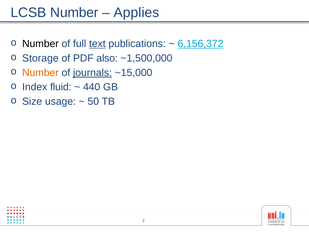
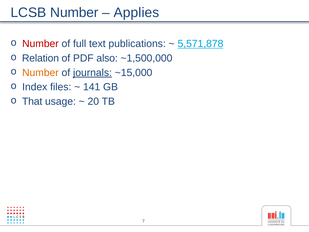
Number colour: black -> red (40, 44)
text underline: present -> none (97, 44)
6,156,372: 6,156,372 -> 5,571,878 (200, 44)
Storage: Storage -> Relation (40, 58)
fluid: fluid -> files (61, 87)
440: 440 -> 141 (92, 87)
Size: Size -> That (32, 101)
50: 50 -> 20 (93, 101)
